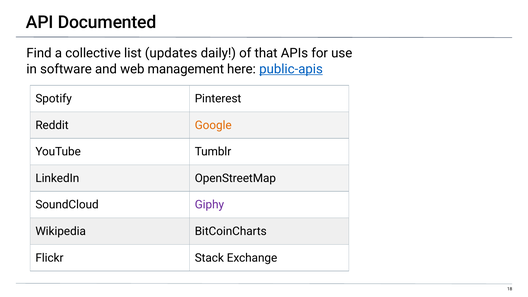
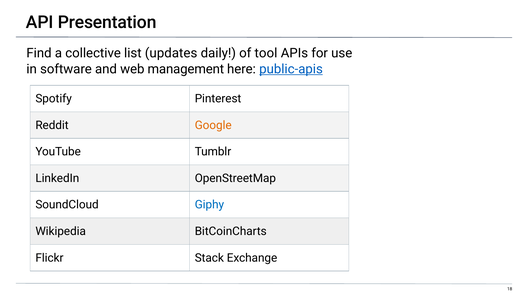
Documented: Documented -> Presentation (107, 22)
that: that -> tool (266, 53)
Giphy colour: purple -> blue (209, 205)
